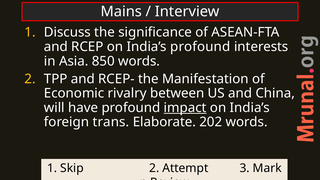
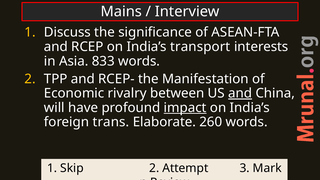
India’s profound: profound -> transport (200, 47)
850: 850 -> 833 (103, 61)
and underline: none -> present (240, 93)
202: 202 -> 260 (211, 122)
